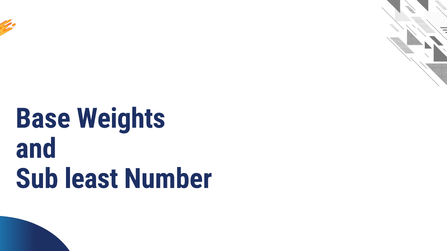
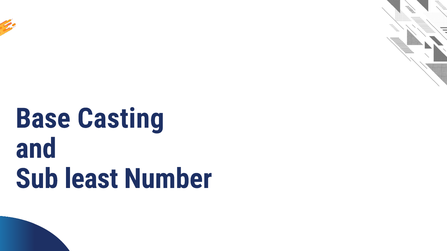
Weights: Weights -> Casting (121, 119)
